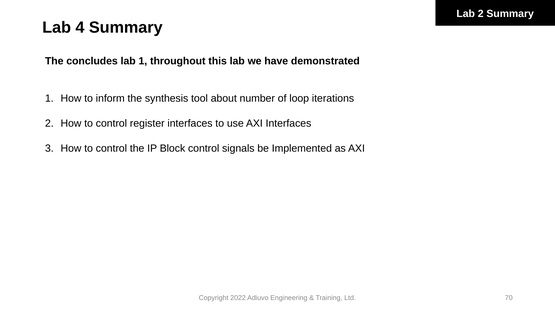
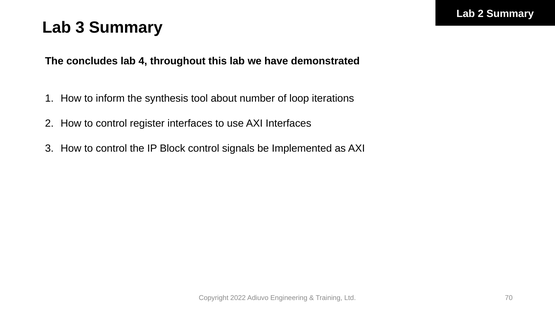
Lab 4: 4 -> 3 (80, 27)
lab 1: 1 -> 4 (143, 61)
